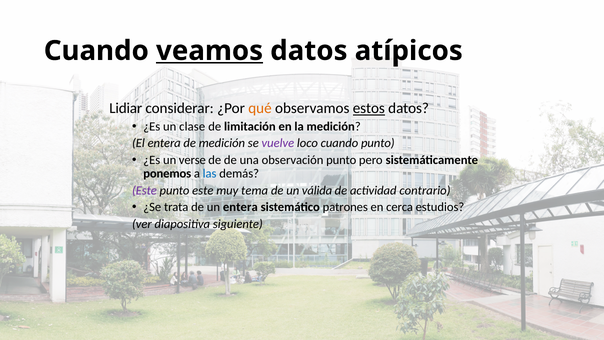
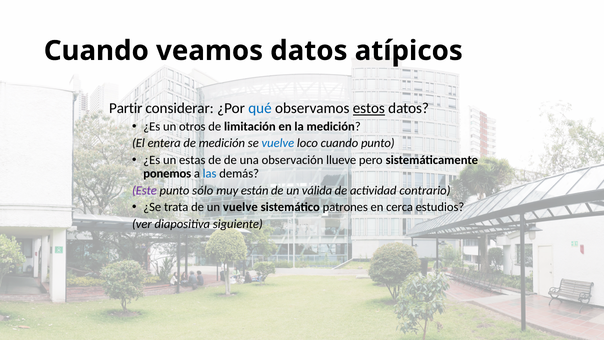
veamos underline: present -> none (210, 51)
Lidiar: Lidiar -> Partir (126, 108)
qué colour: orange -> blue (260, 108)
clase: clase -> otros (192, 126)
vuelve colour: purple -> blue (278, 143)
verse: verse -> estas (192, 160)
observación punto: punto -> llueve (341, 160)
punto este: este -> sólo (203, 190)
tema: tema -> están (255, 190)
un entera: entera -> vuelve (240, 207)
